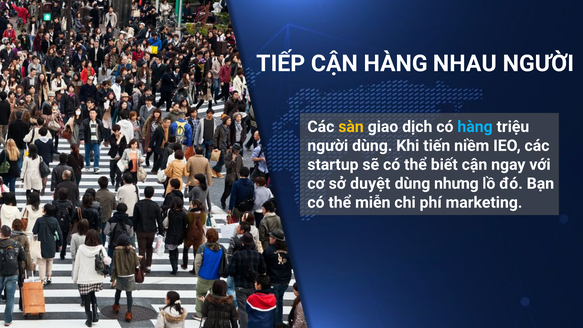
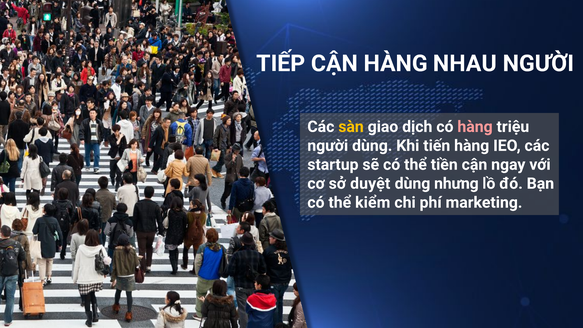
hàng colour: light blue -> pink (475, 127)
tiến niềm: niềm -> hàng (472, 146)
biết: biết -> tiền (444, 165)
miễn: miễn -> kiểm (373, 202)
